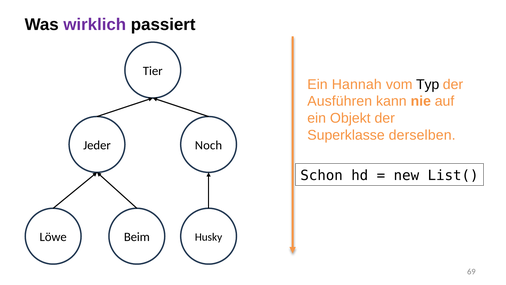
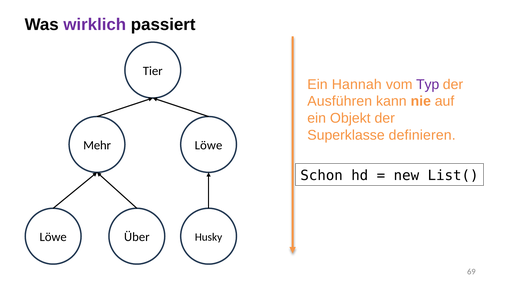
Typ colour: black -> purple (428, 84)
derselben: derselben -> definieren (422, 135)
Jeder: Jeder -> Mehr (97, 145)
Noch: Noch -> Löwe (209, 145)
Beim: Beim -> Über (137, 237)
